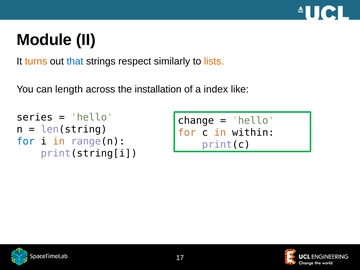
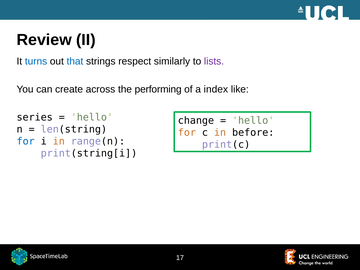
Module: Module -> Review (44, 40)
turns colour: orange -> blue (36, 61)
lists colour: orange -> purple (214, 61)
length: length -> create (69, 89)
installation: installation -> performing (158, 89)
within: within -> before (253, 132)
